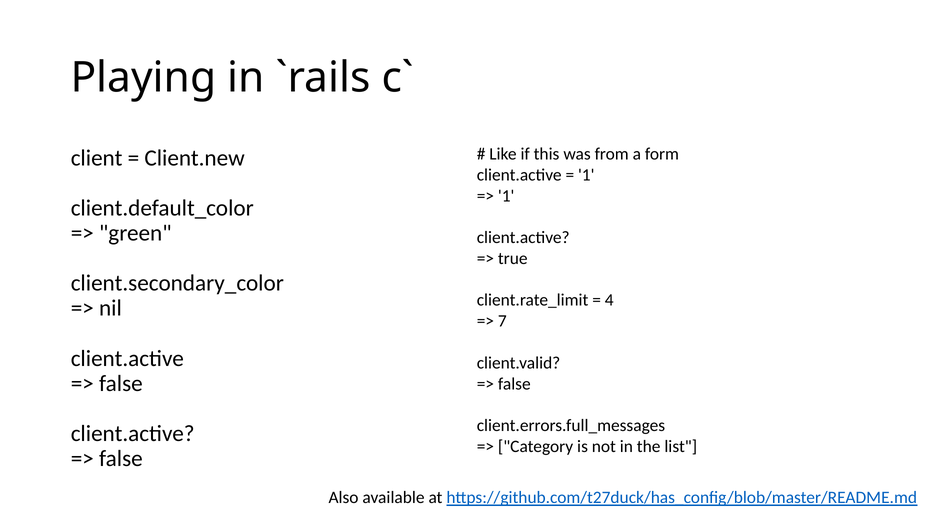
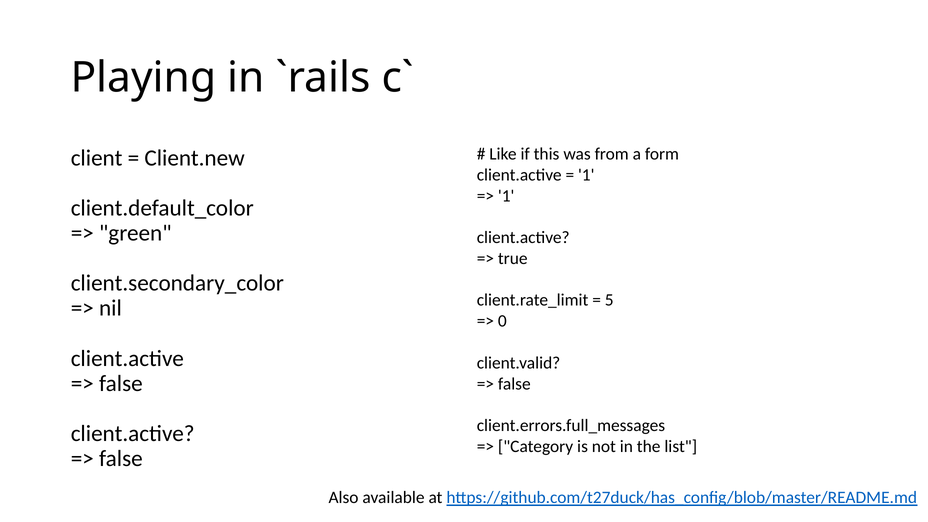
4: 4 -> 5 (609, 300)
7: 7 -> 0 (502, 321)
